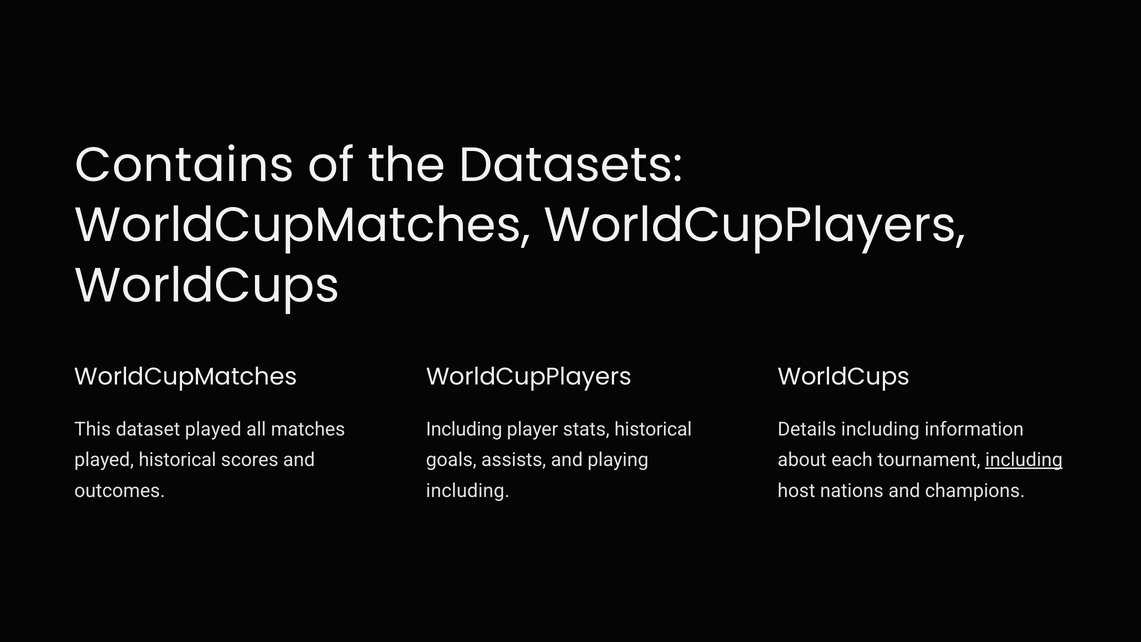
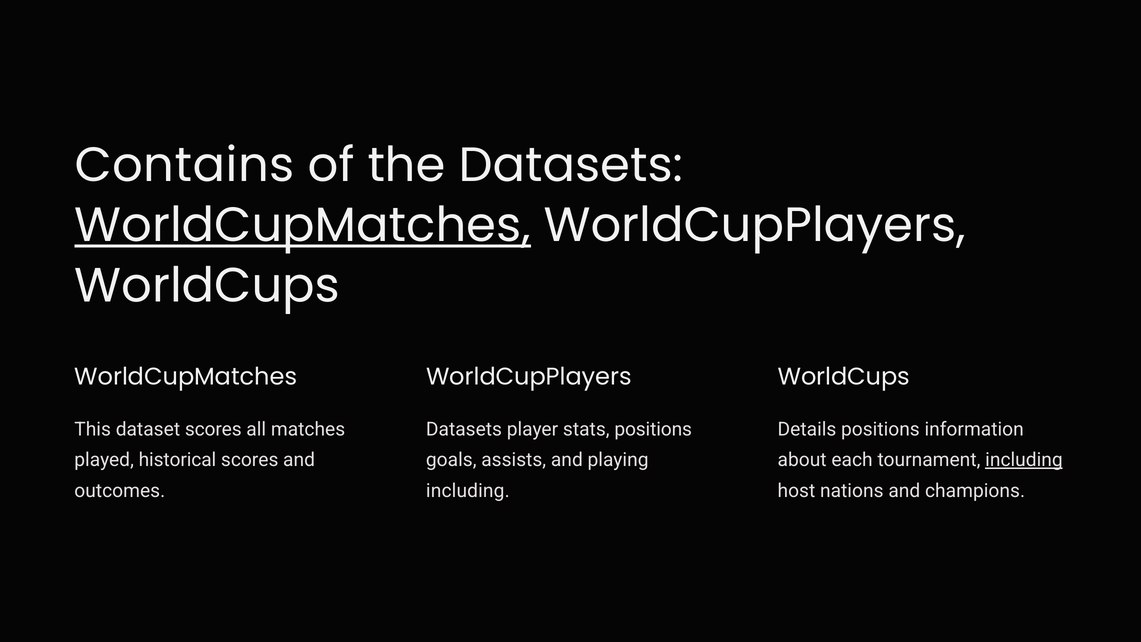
WorldCupMatches underline: none -> present (303, 225)
dataset played: played -> scores (213, 429)
Including: Including -> Datasets (464, 429)
stats historical: historical -> positions (653, 429)
Details including: including -> positions (880, 429)
